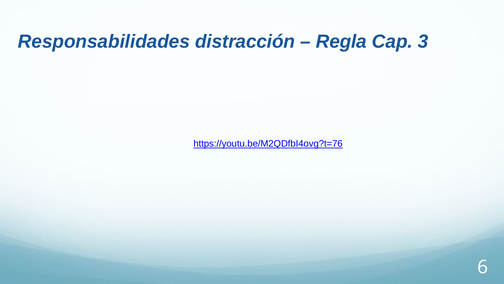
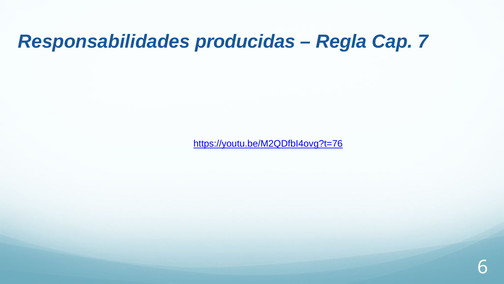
distracción: distracción -> producidas (245, 41)
3: 3 -> 7 (423, 41)
